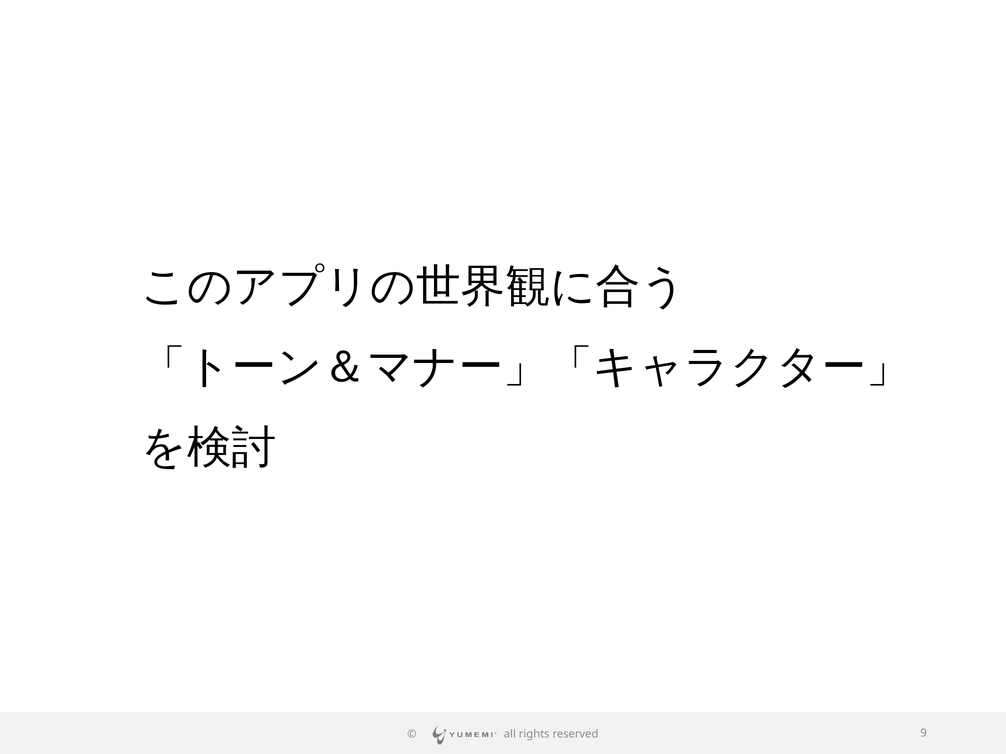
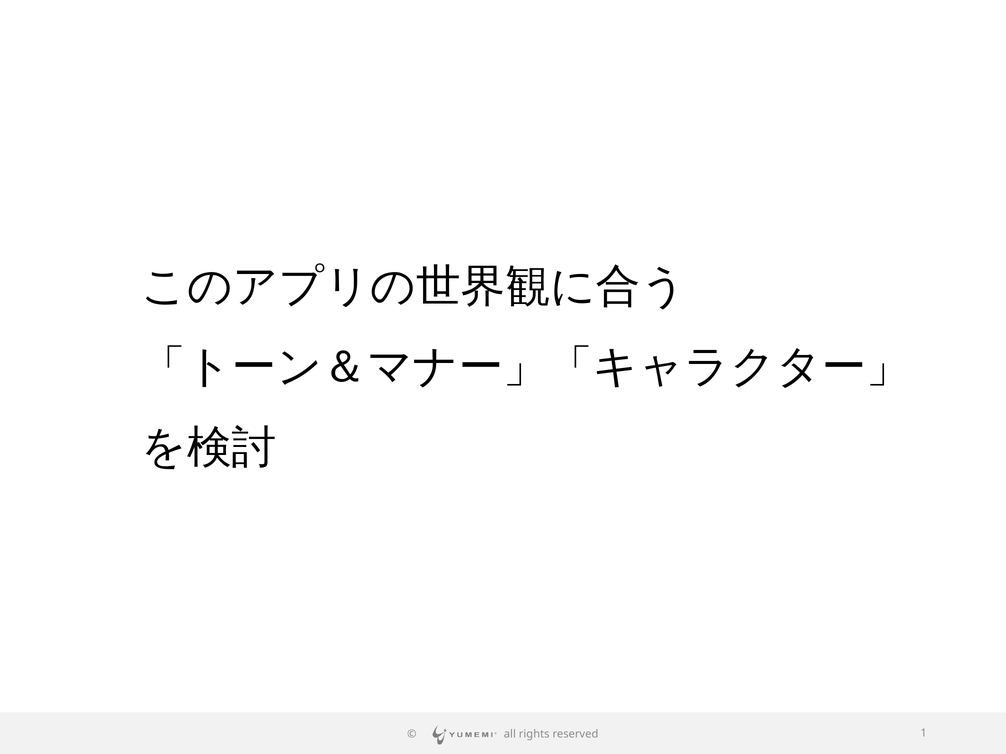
9: 9 -> 1 (924, 733)
